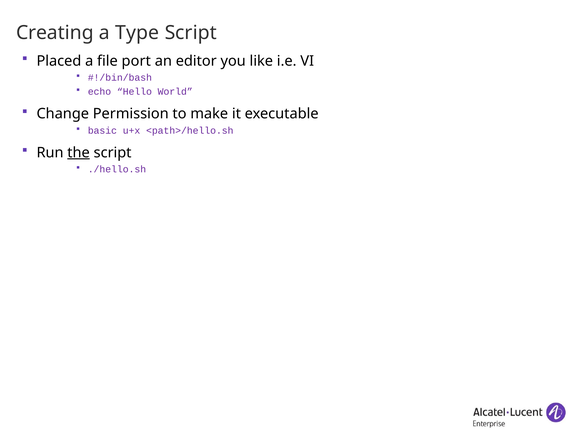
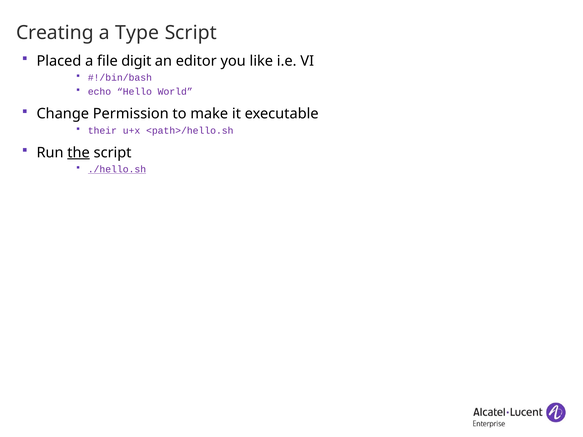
port: port -> digit (136, 61)
basic: basic -> their (102, 131)
./hello.sh underline: none -> present (117, 169)
